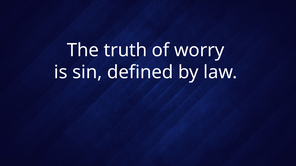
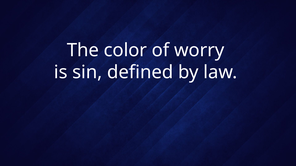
truth: truth -> color (125, 50)
